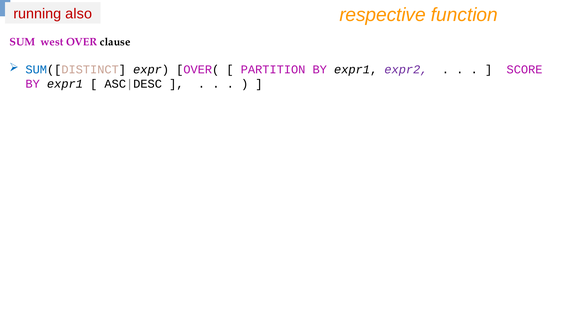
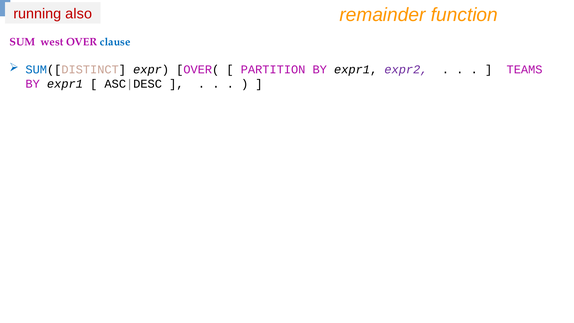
respective: respective -> remainder (382, 15)
clause colour: black -> blue (115, 42)
SCORE: SCORE -> TEAMS (525, 69)
